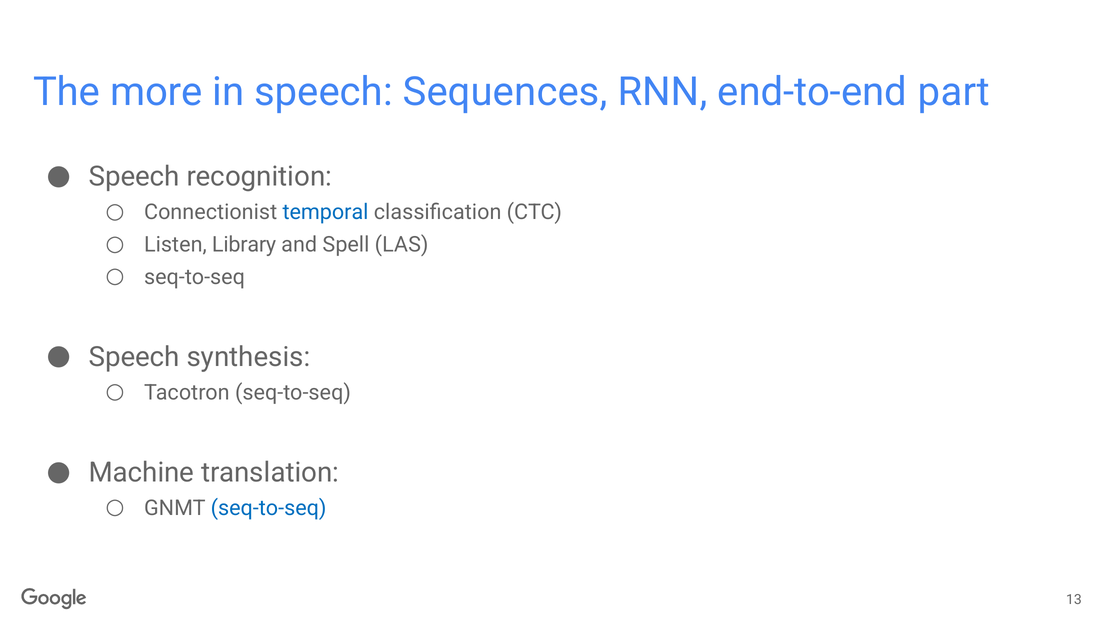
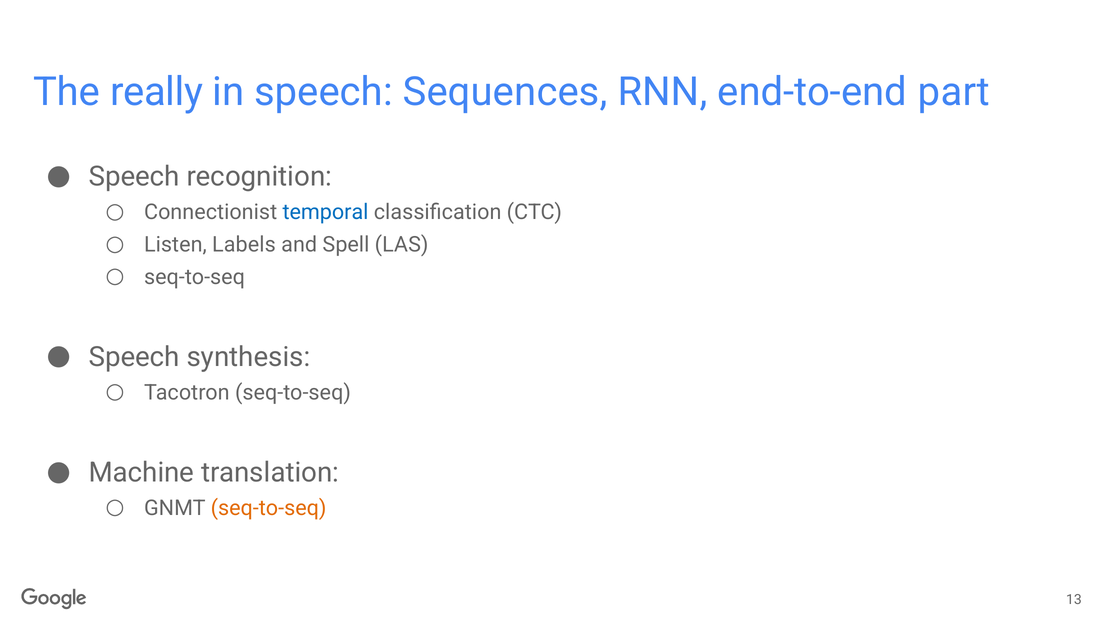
more: more -> really (157, 92)
Library: Library -> Labels (244, 245)
seq-to-seq colour: blue -> orange (269, 508)
